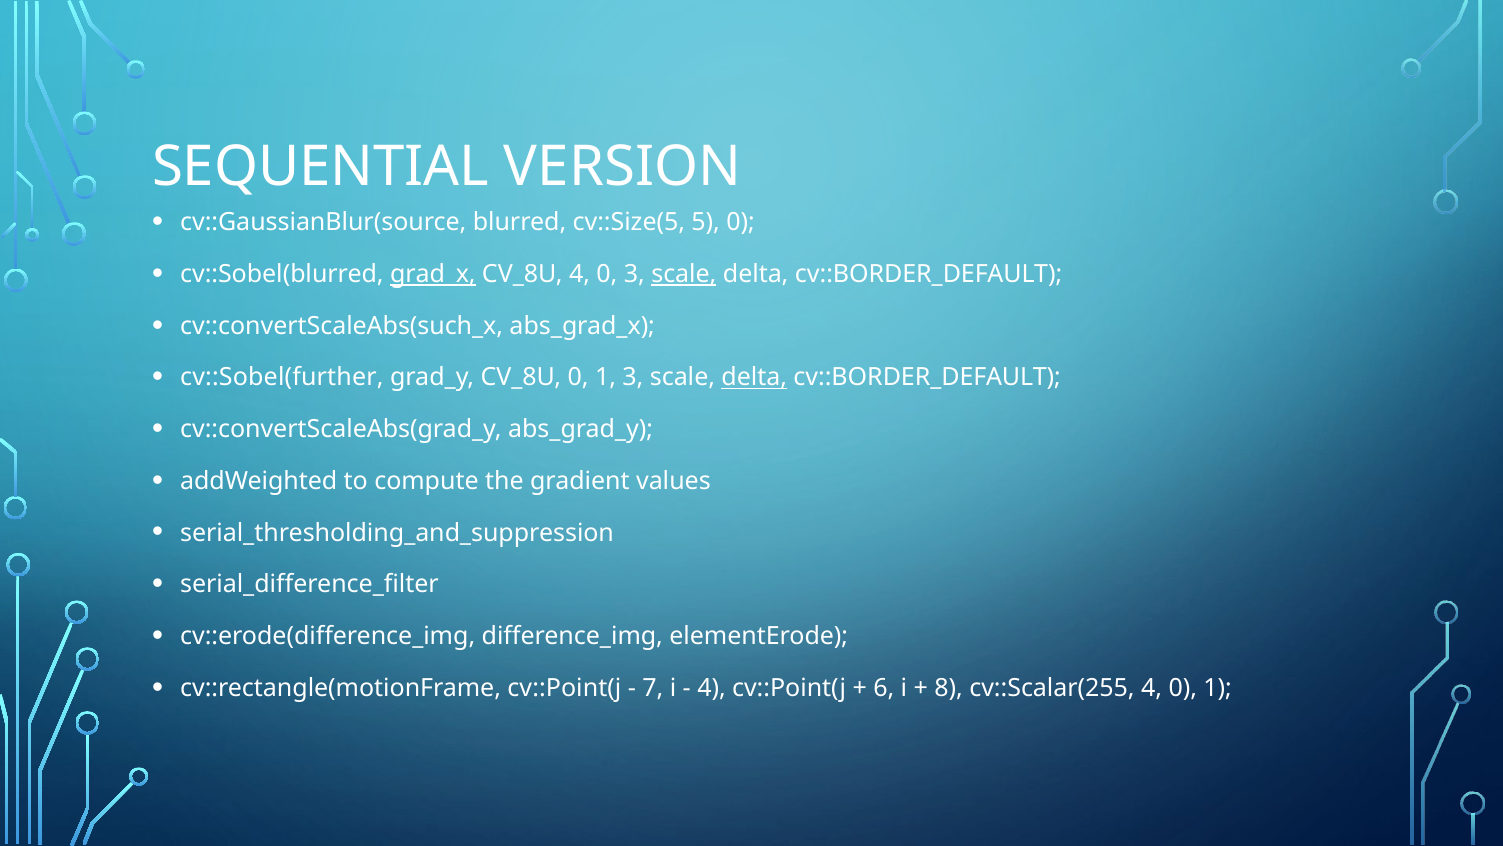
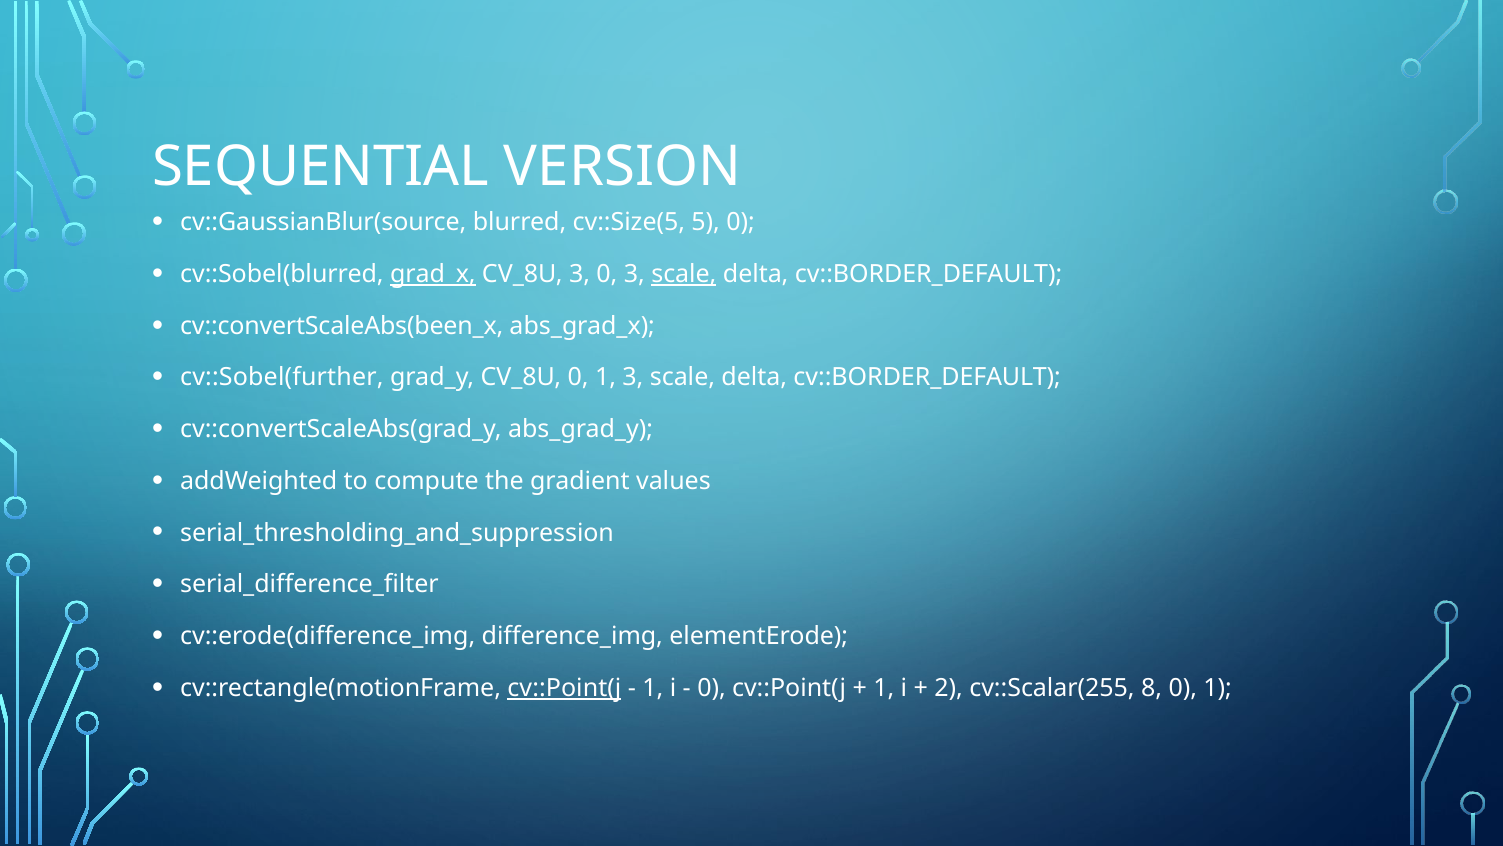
CV_8U 4: 4 -> 3 (580, 274)
cv::convertScaleAbs(such_x: cv::convertScaleAbs(such_x -> cv::convertScaleAbs(been_x (342, 326)
delta underline: present -> none (754, 377)
cv::Point(j underline: none -> present (564, 688)
7: 7 -> 1 (653, 688)
4: 4 -> 0 (712, 688)
6: 6 -> 1 (884, 688)
8: 8 -> 2 (949, 688)
cv::Scalar(255 4: 4 -> 8 (1152, 688)
